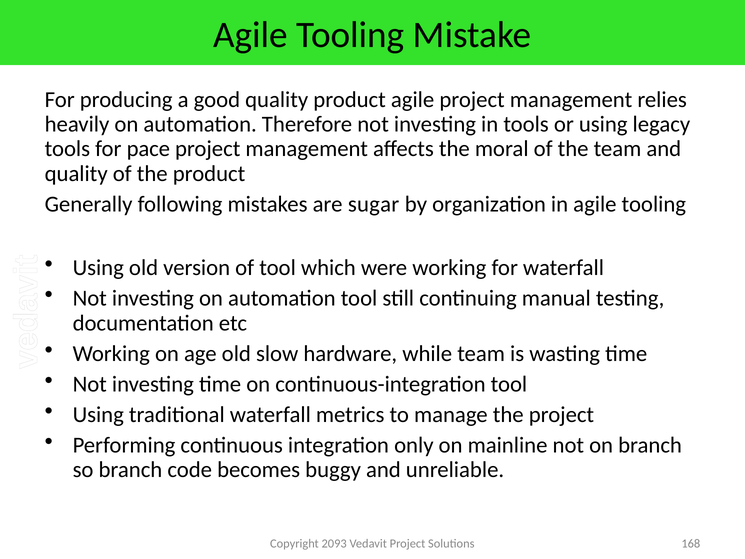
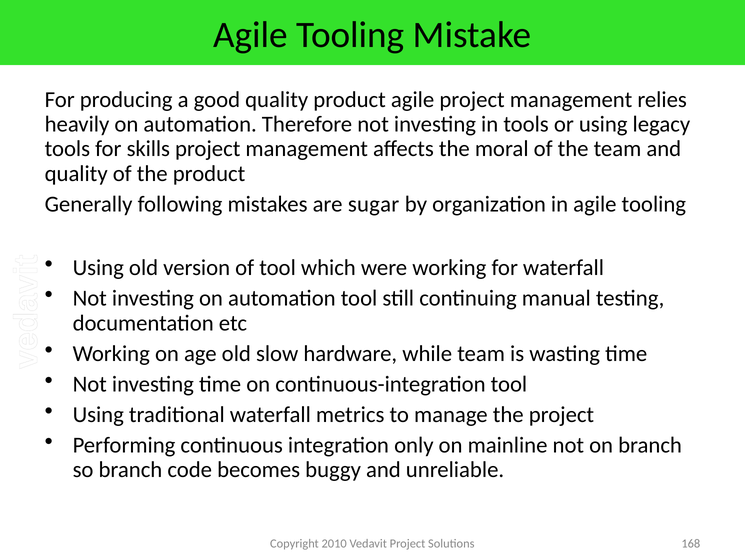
pace: pace -> skills (148, 149)
2093: 2093 -> 2010 (334, 544)
